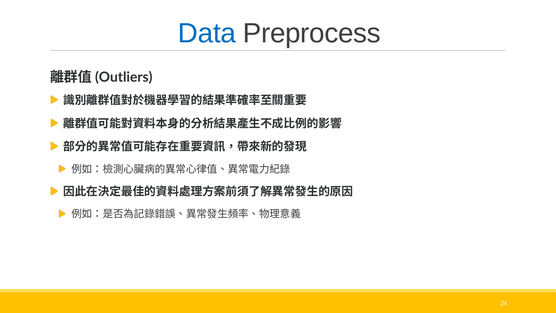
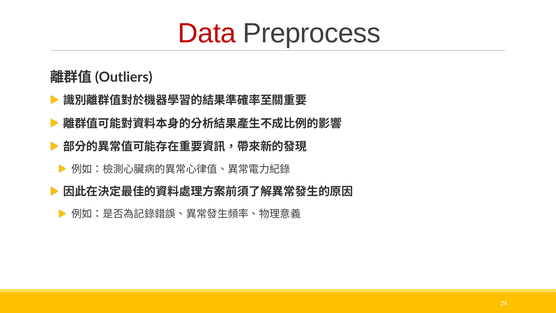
Data colour: blue -> red (207, 33)
